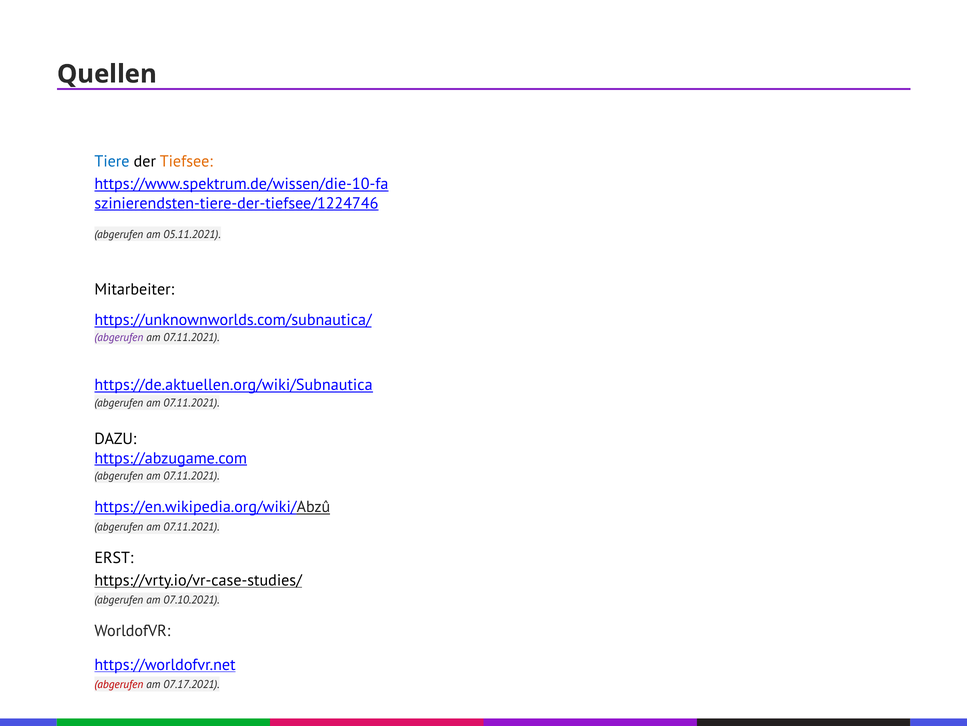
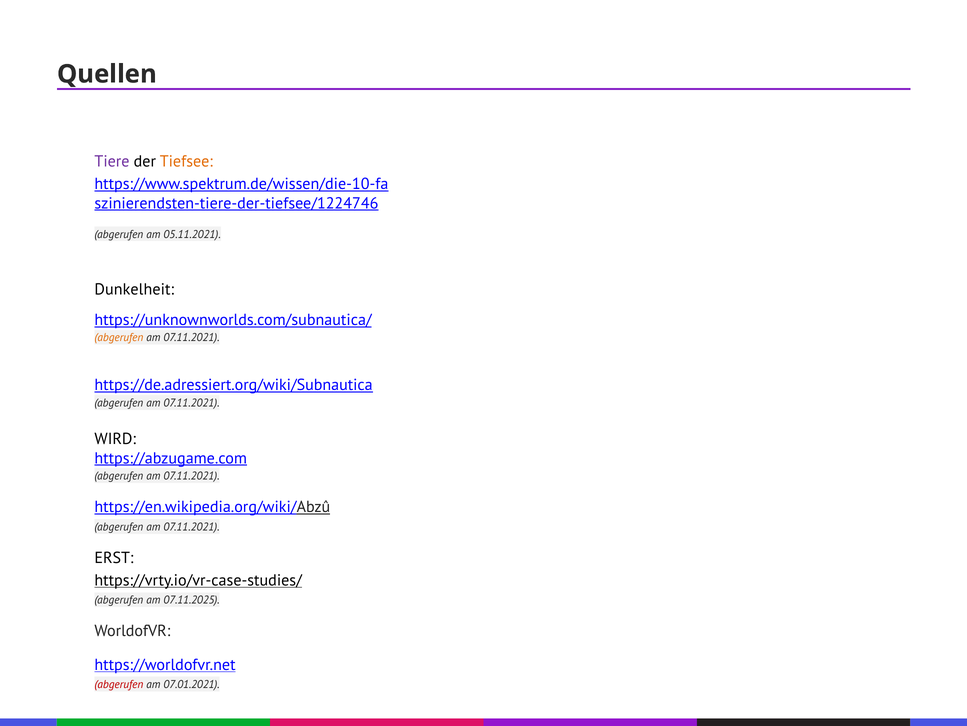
Tiere colour: blue -> purple (112, 161)
Mitarbeiter: Mitarbeiter -> Dunkelheit (134, 289)
abgerufen colour: purple -> orange (119, 337)
https://de.aktuellen.org/wiki/Subnautica: https://de.aktuellen.org/wiki/Subnautica -> https://de.adressiert.org/wiki/Subnautica (234, 385)
DAZU: DAZU -> WIRD (115, 439)
07.10.2021: 07.10.2021 -> 07.11.2025 (192, 599)
07.17.2021: 07.17.2021 -> 07.01.2021 (192, 684)
